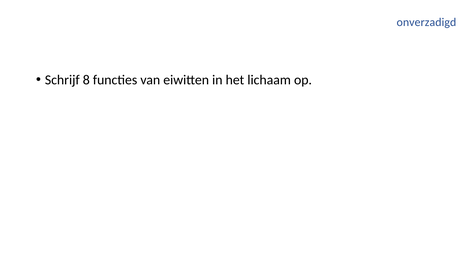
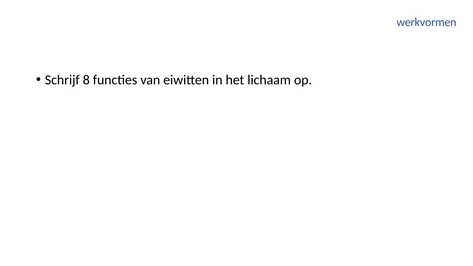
onverzadigd: onverzadigd -> werkvormen (427, 22)
